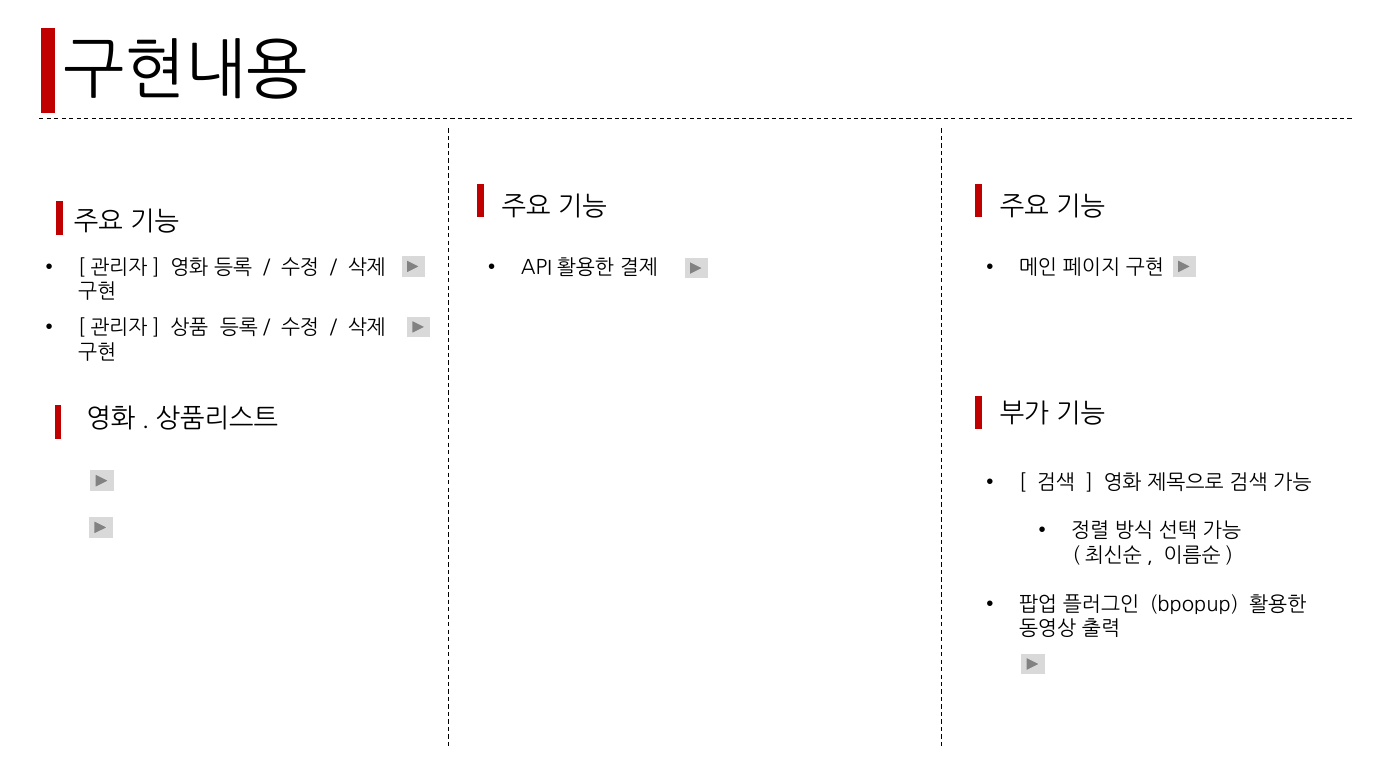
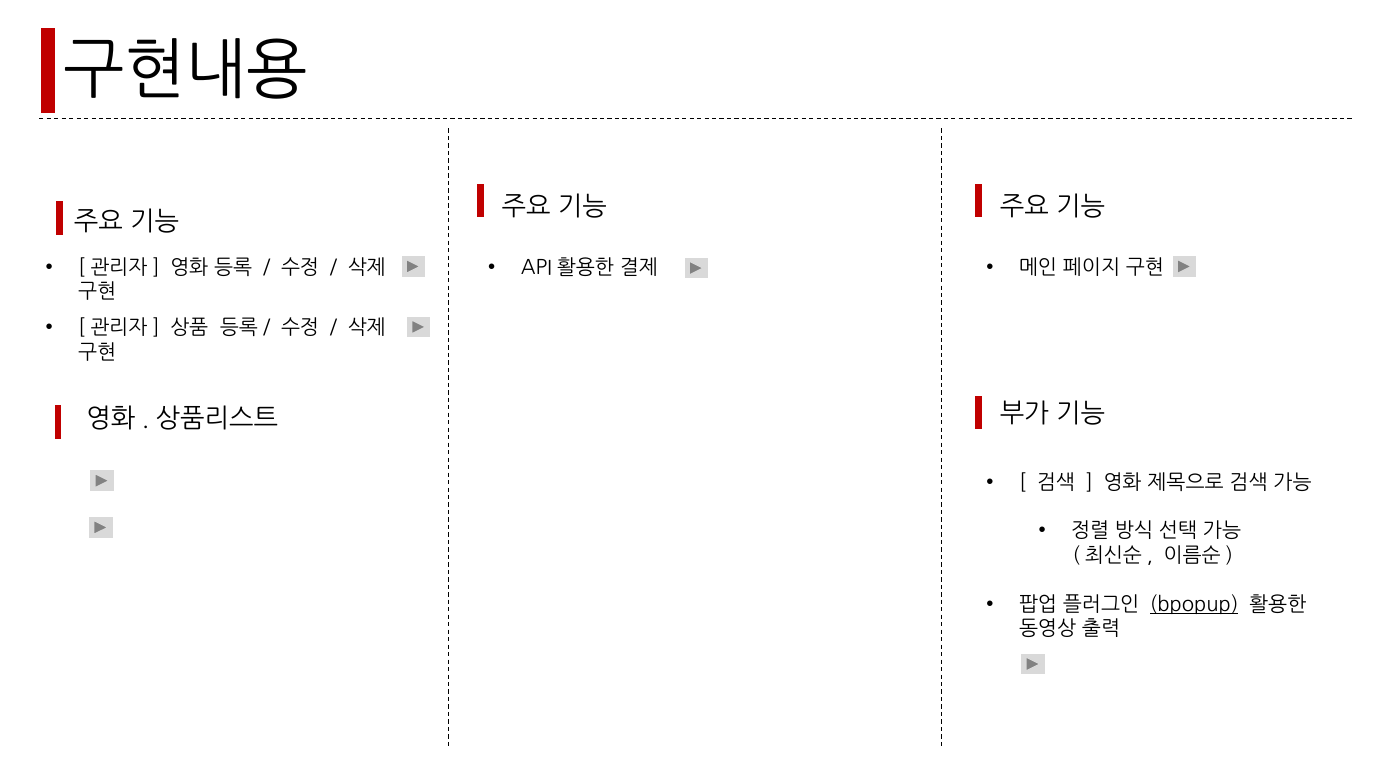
bpopup underline: none -> present (1194, 604)
